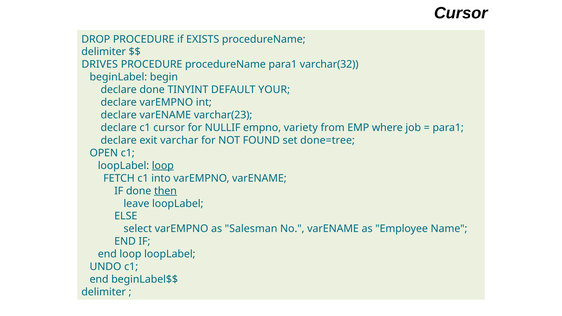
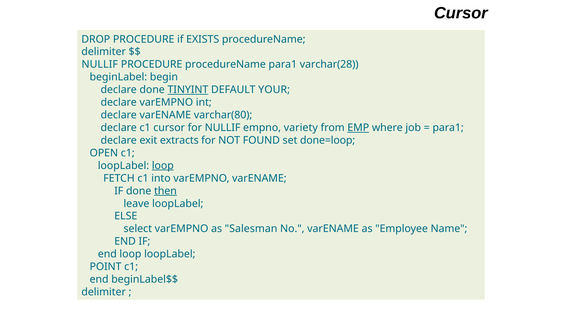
DRIVES: DRIVES -> NULLIF (100, 65)
varchar(32: varchar(32 -> varchar(28 (329, 65)
TINYINT underline: none -> present (188, 90)
varchar(23: varchar(23 -> varchar(80 (223, 115)
EMP underline: none -> present (358, 128)
varchar: varchar -> extracts (179, 140)
done=tree: done=tree -> done=loop (328, 140)
UNDO: UNDO -> POINT (106, 267)
